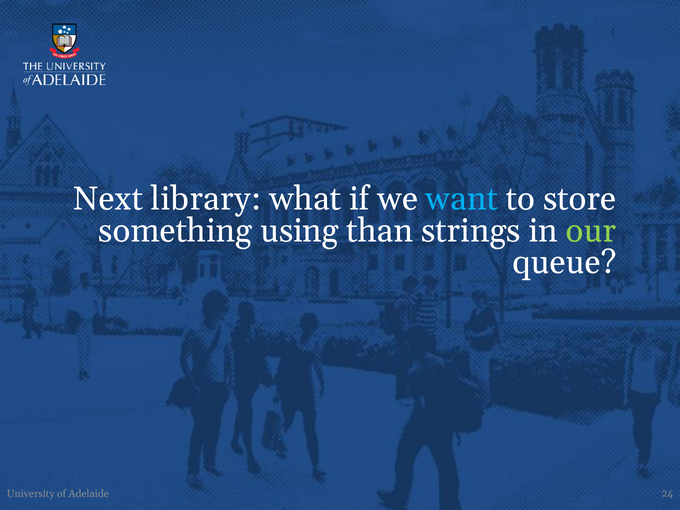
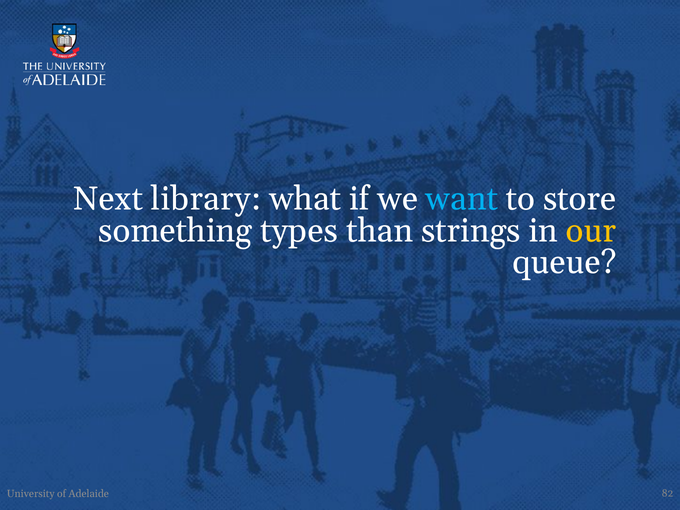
using: using -> types (299, 231)
our colour: light green -> yellow (591, 231)
24: 24 -> 82 (667, 493)
